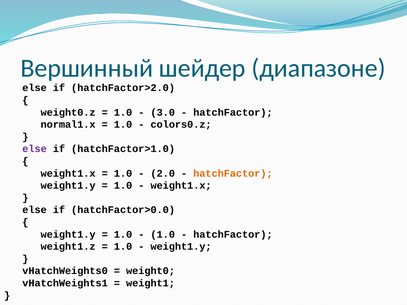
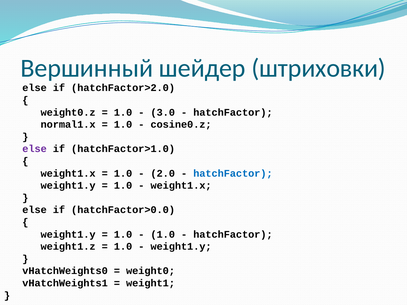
диапазоне: диапазоне -> штриховки (319, 68)
colors0.z: colors0.z -> cosine0.z (181, 125)
hatchFactor colour: orange -> blue (233, 173)
